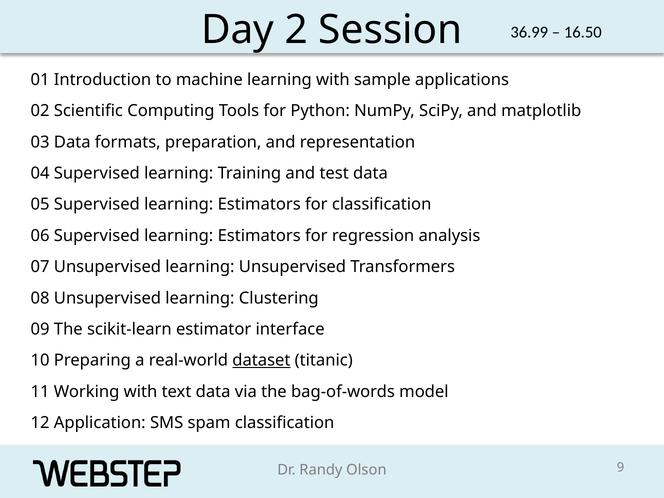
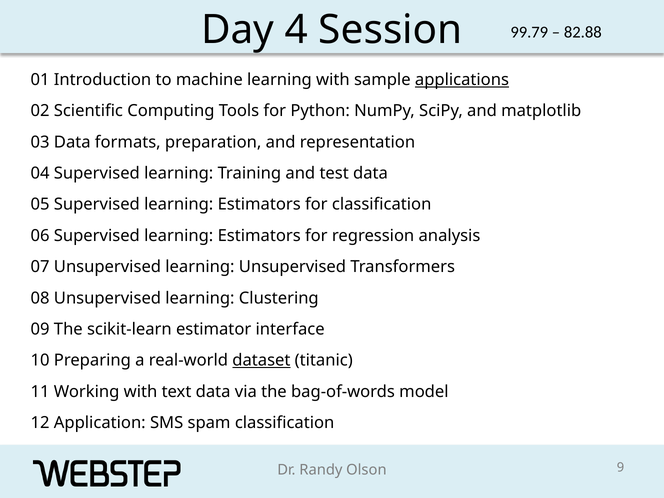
2: 2 -> 4 (296, 30)
36.99: 36.99 -> 99.79 (529, 32)
16.50: 16.50 -> 82.88 (583, 32)
applications underline: none -> present (462, 80)
